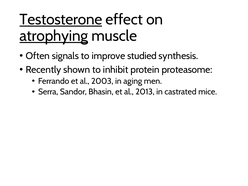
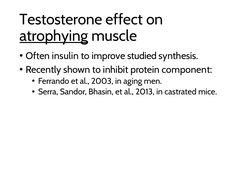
Testosterone underline: present -> none (61, 20)
signals: signals -> insulin (65, 56)
proteasome: proteasome -> component (187, 70)
